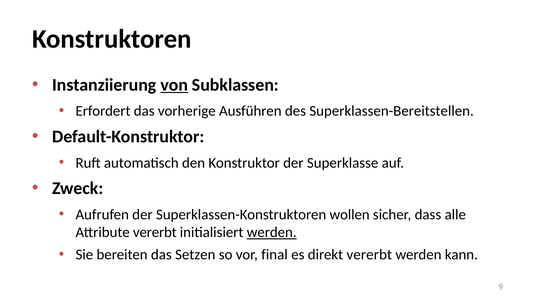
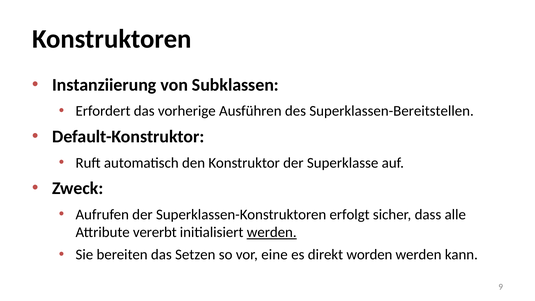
von underline: present -> none (174, 85)
wollen: wollen -> erfolgt (350, 214)
final: final -> eine (274, 255)
direkt vererbt: vererbt -> worden (369, 255)
